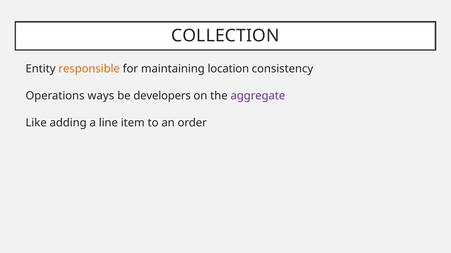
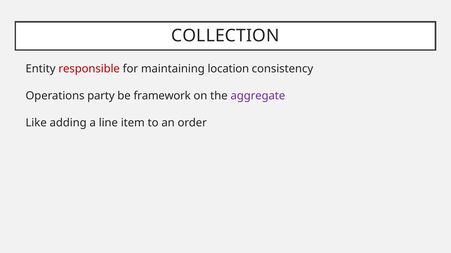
responsible colour: orange -> red (89, 69)
ways: ways -> party (101, 96)
developers: developers -> framework (162, 96)
